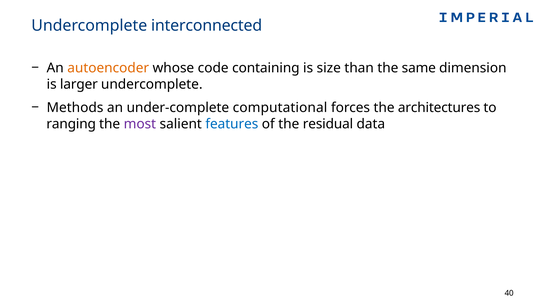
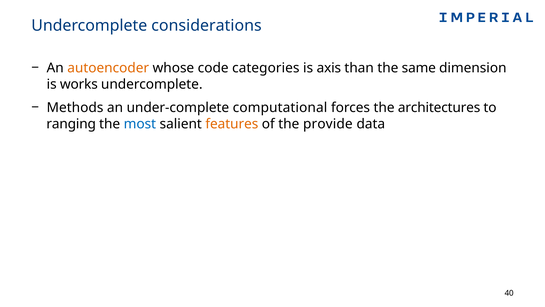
interconnected: interconnected -> considerations (206, 25)
containing: containing -> categories (266, 68)
size: size -> axis (329, 68)
larger: larger -> works (79, 84)
most colour: purple -> blue (140, 124)
features colour: blue -> orange (232, 124)
residual: residual -> provide (328, 124)
